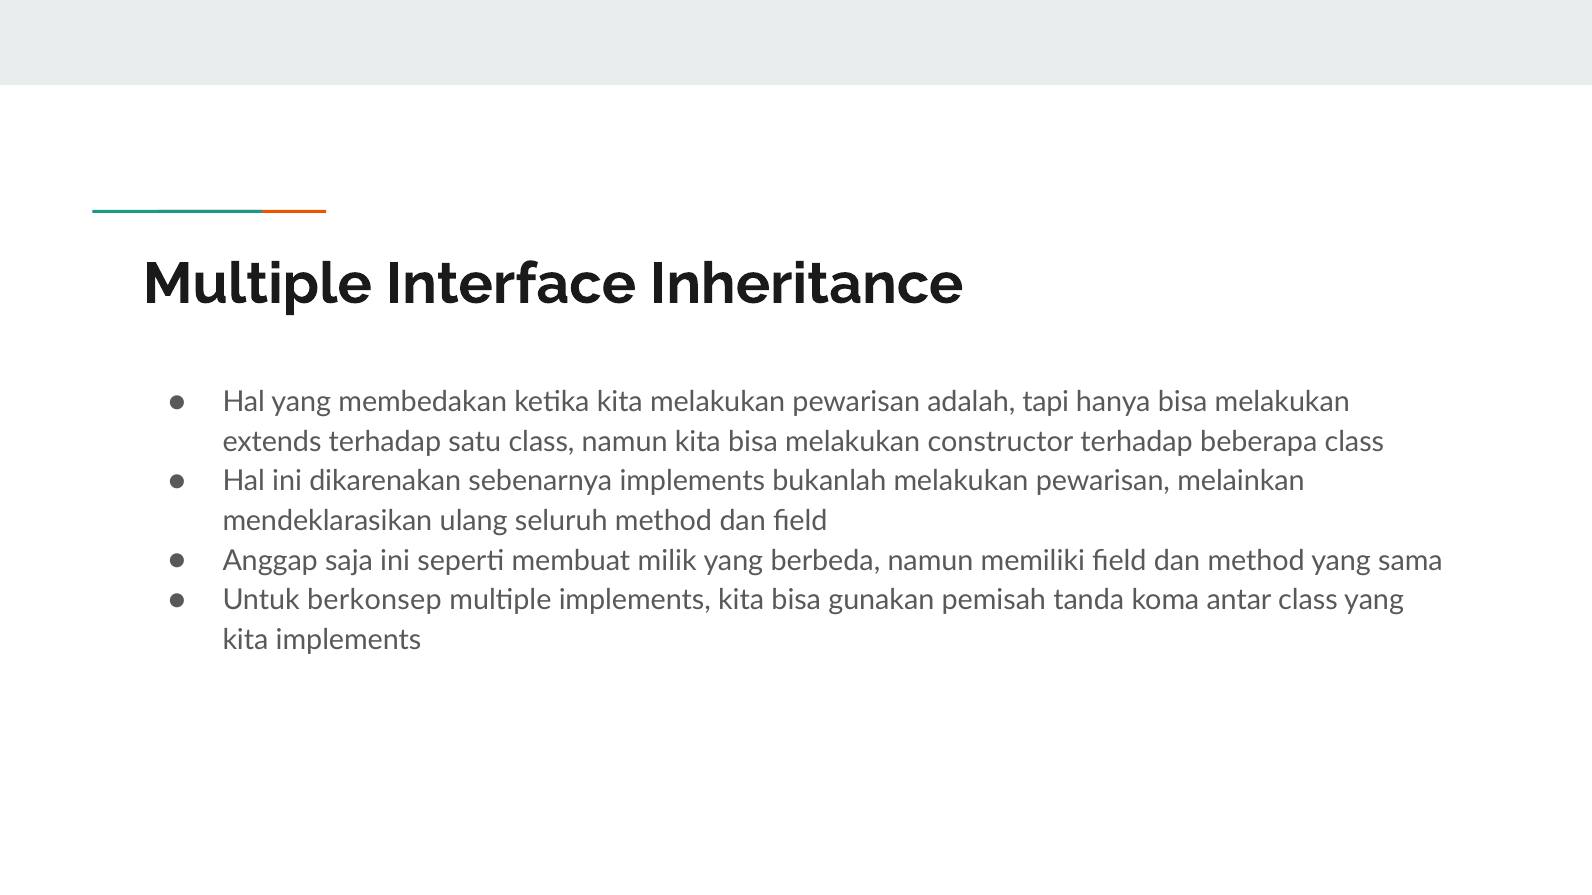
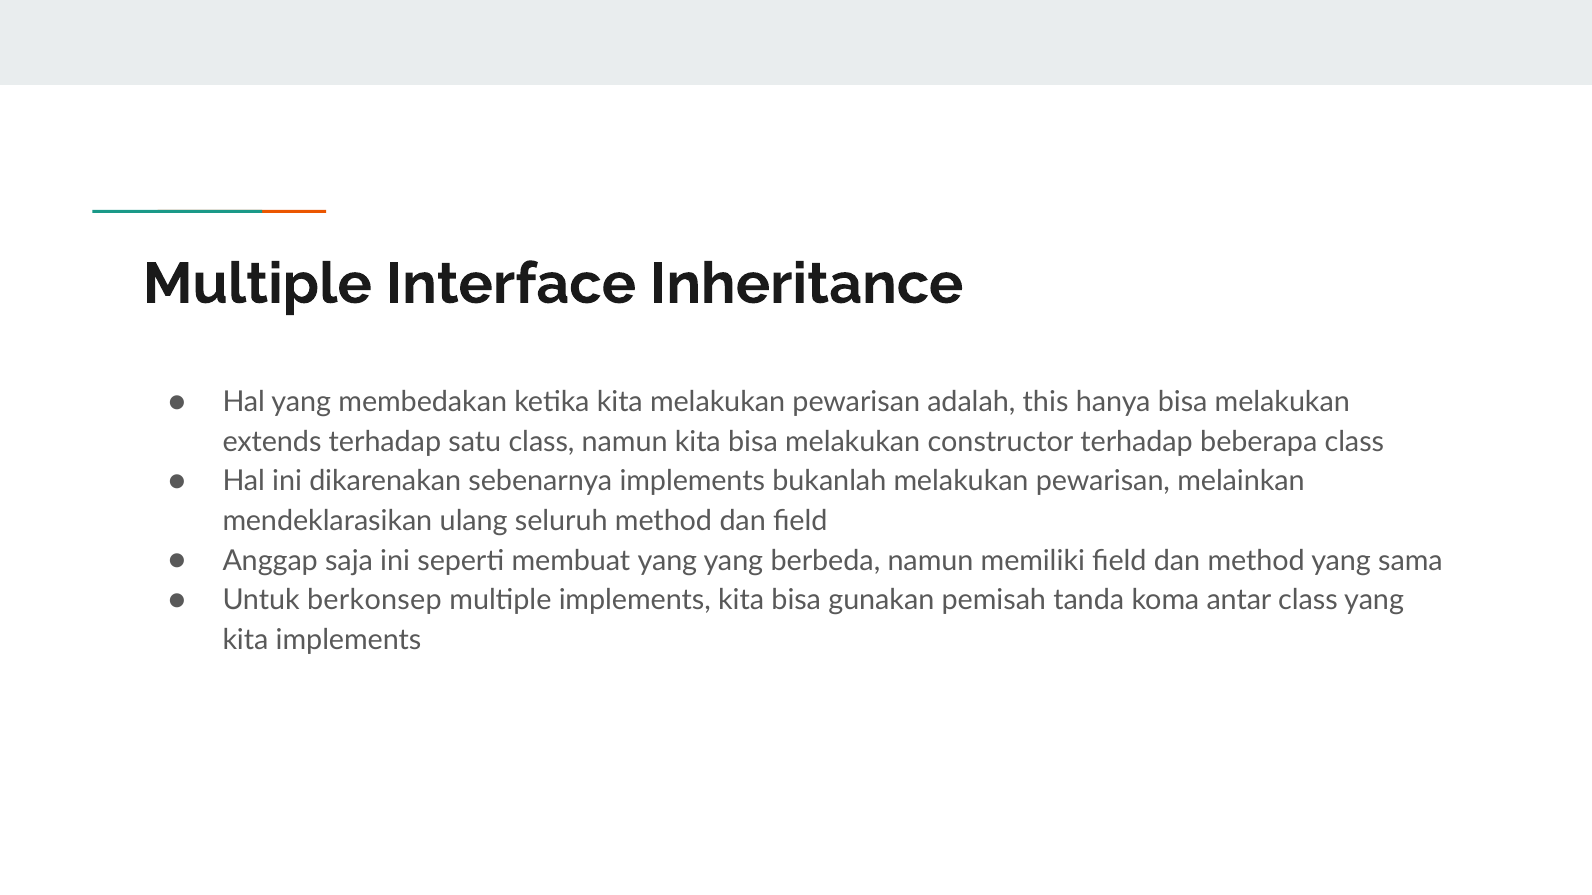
tapi: tapi -> this (1046, 402)
membuat milik: milik -> yang (667, 561)
